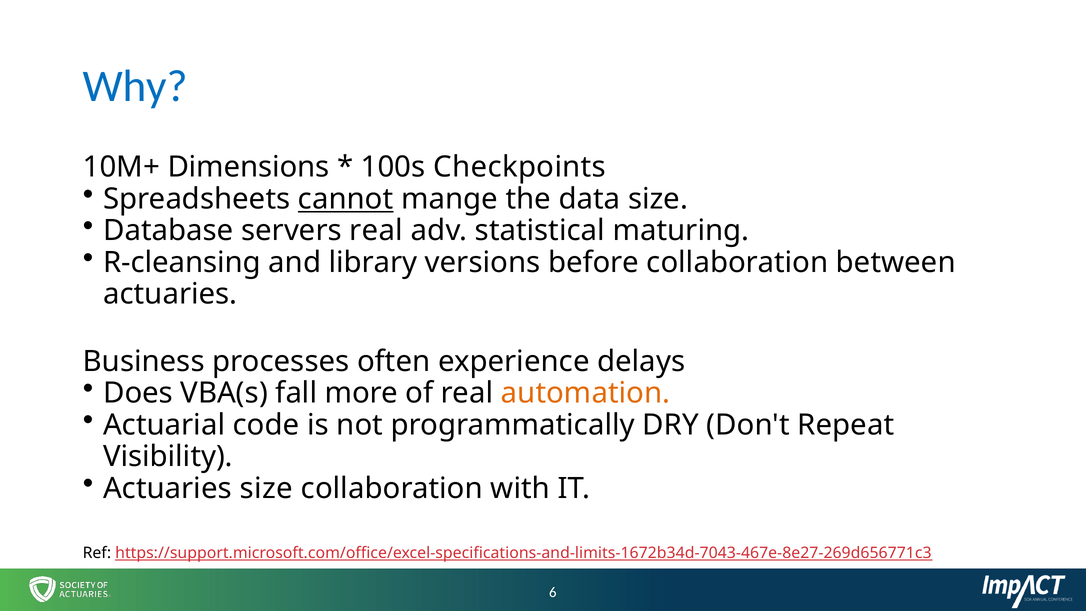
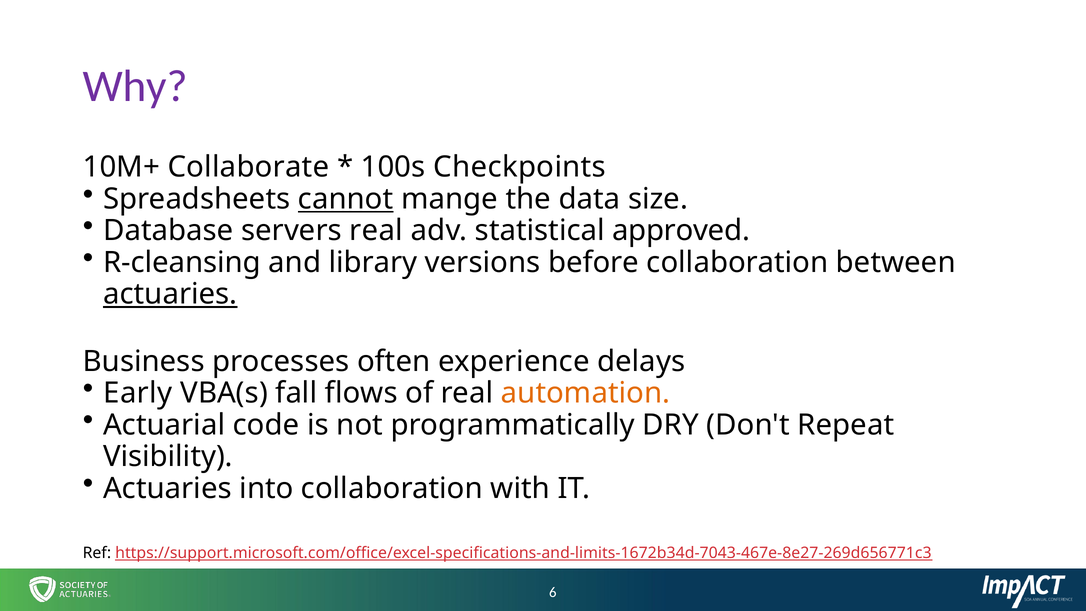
Why colour: blue -> purple (135, 86)
Dimensions: Dimensions -> Collaborate (248, 167)
maturing: maturing -> approved (681, 231)
actuaries underline: none -> present (170, 294)
Does: Does -> Early (138, 393)
more: more -> flows (361, 393)
Actuaries size: size -> into (266, 488)
